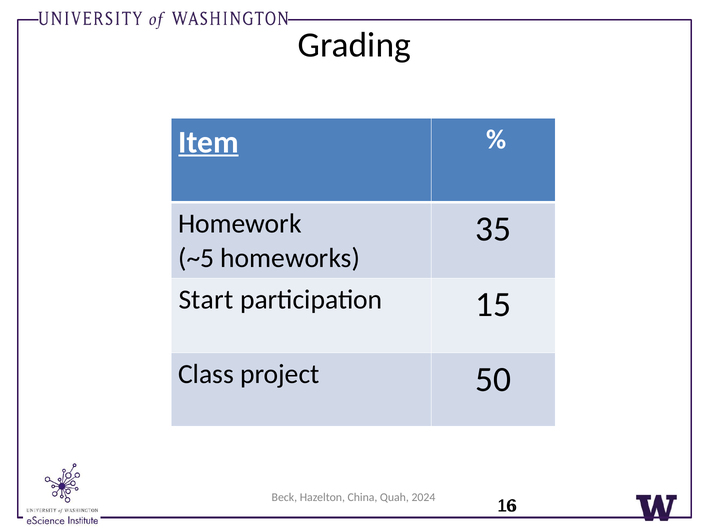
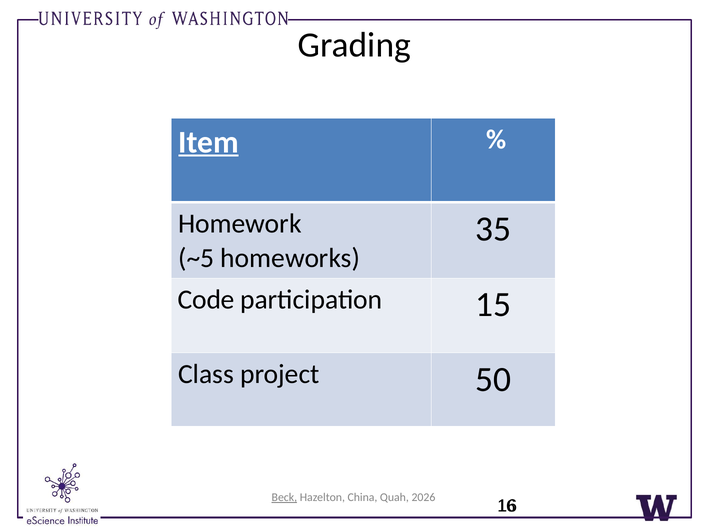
Start: Start -> Code (206, 299)
Beck underline: none -> present (284, 497)
2024: 2024 -> 2026 (423, 497)
